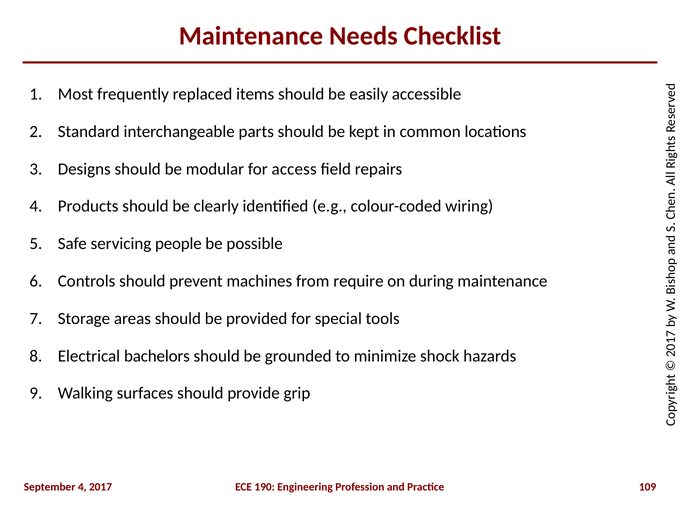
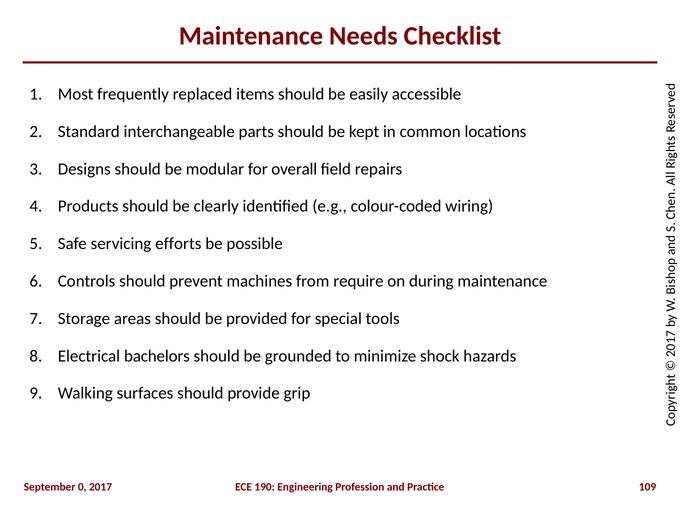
access: access -> overall (294, 169)
people: people -> efforts (178, 244)
September 4: 4 -> 0 (82, 487)
